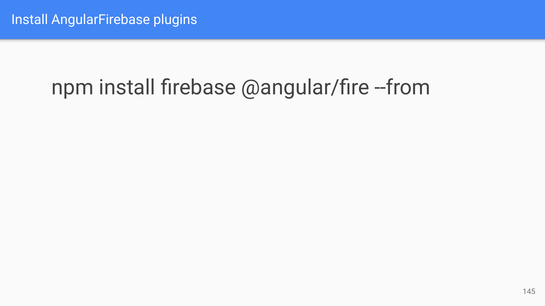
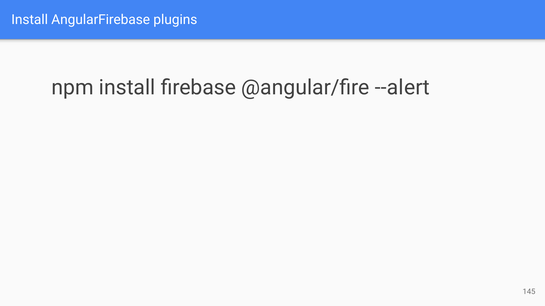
--from: --from -> --alert (402, 88)
